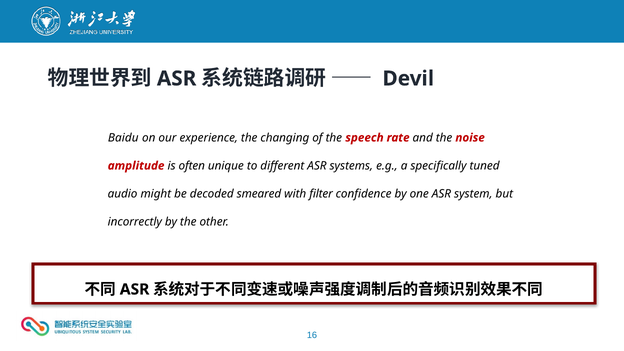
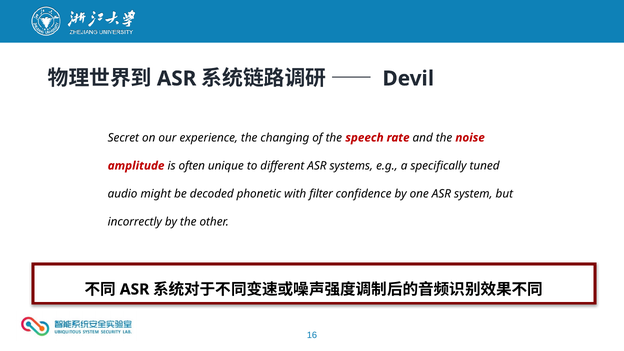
Baidu: Baidu -> Secret (123, 138)
smeared: smeared -> phonetic (259, 194)
